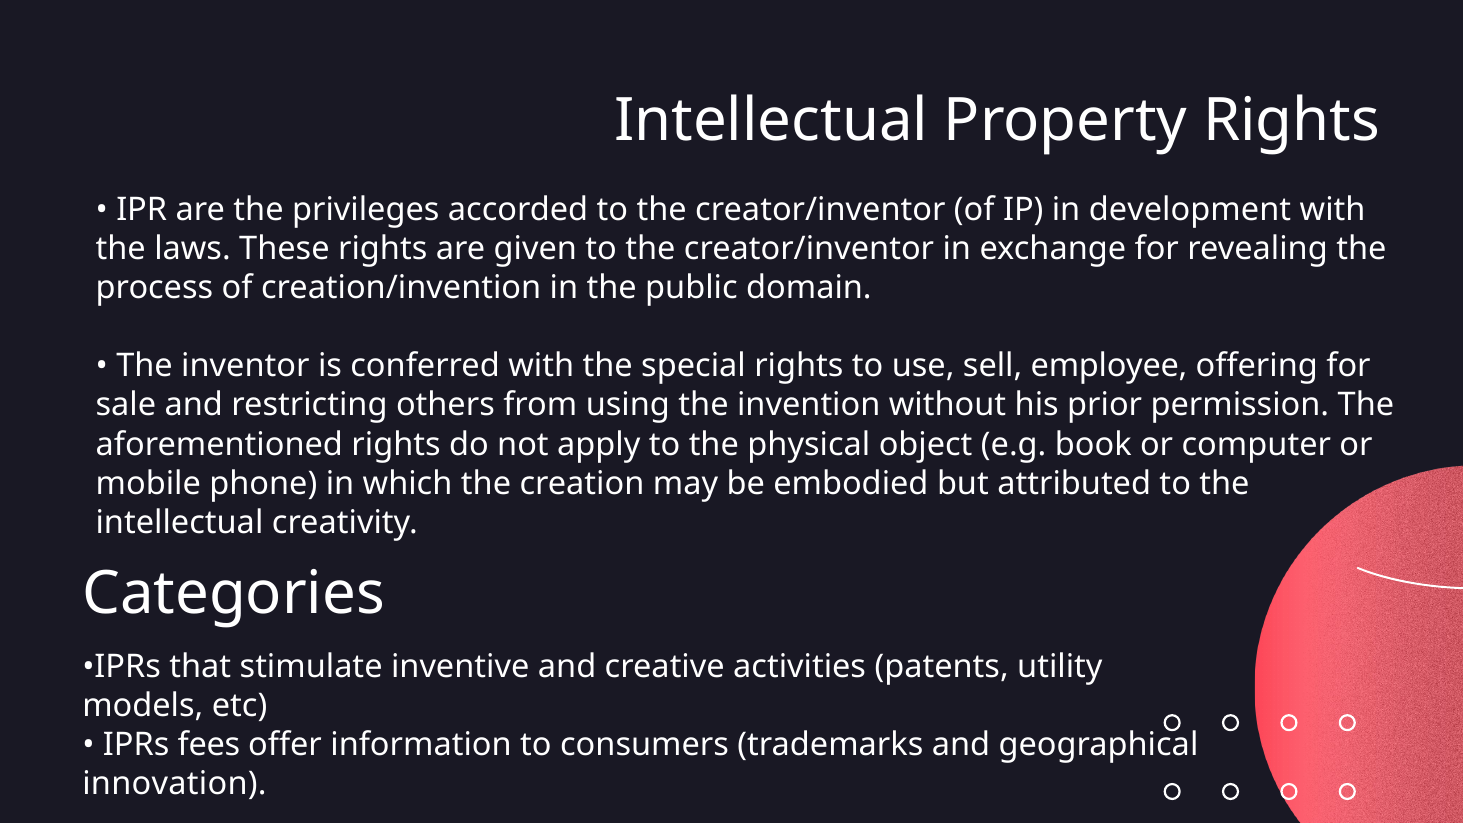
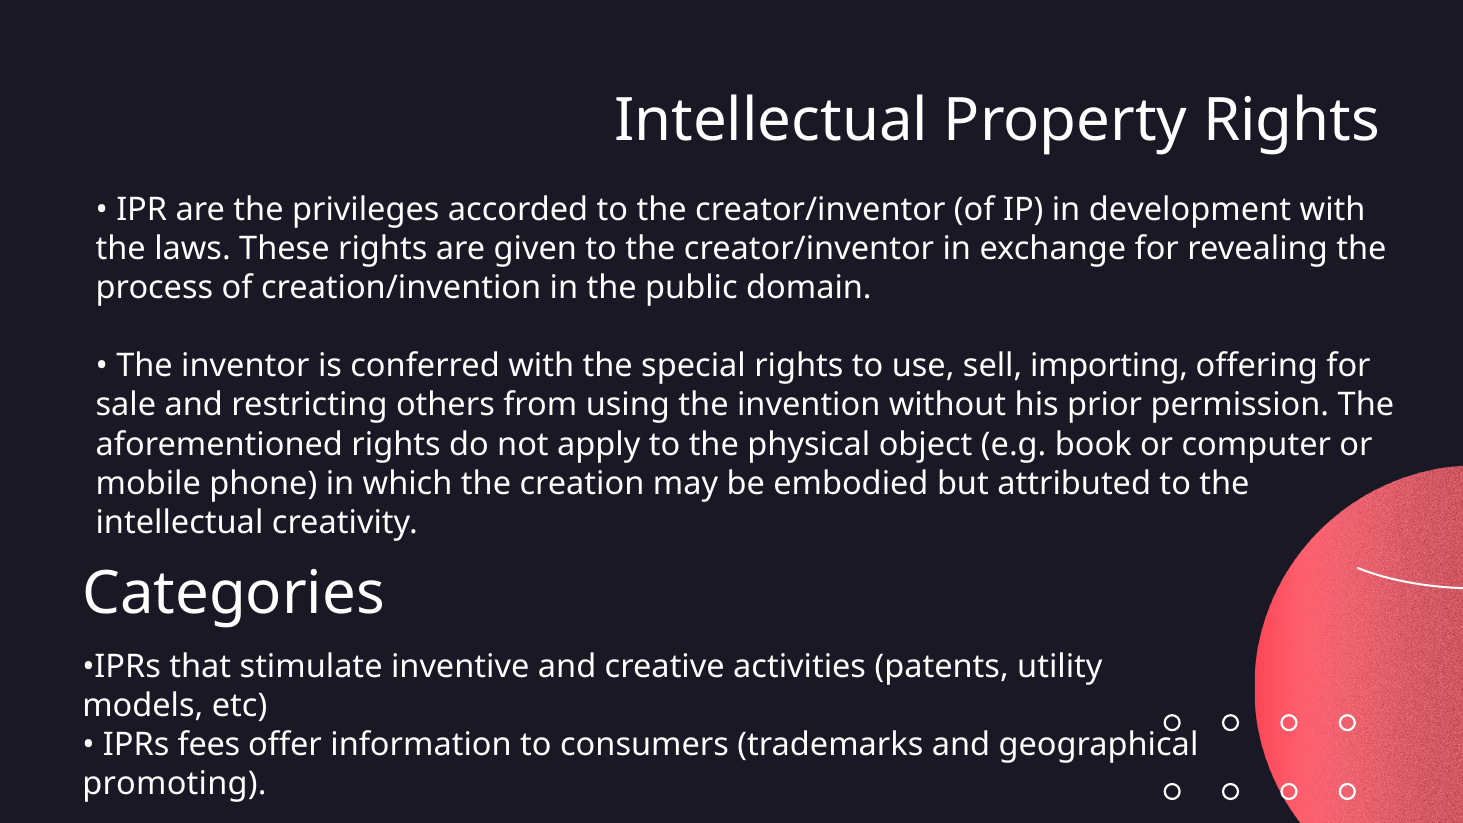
employee: employee -> importing (1109, 366)
innovation: innovation -> promoting (174, 783)
